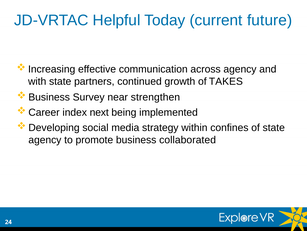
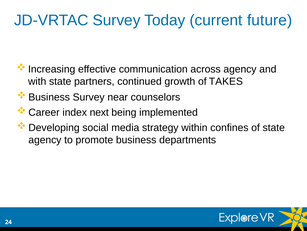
JD-VRTAC Helpful: Helpful -> Survey (117, 20)
strengthen: strengthen -> counselors (155, 97)
collaborated: collaborated -> departments (188, 140)
